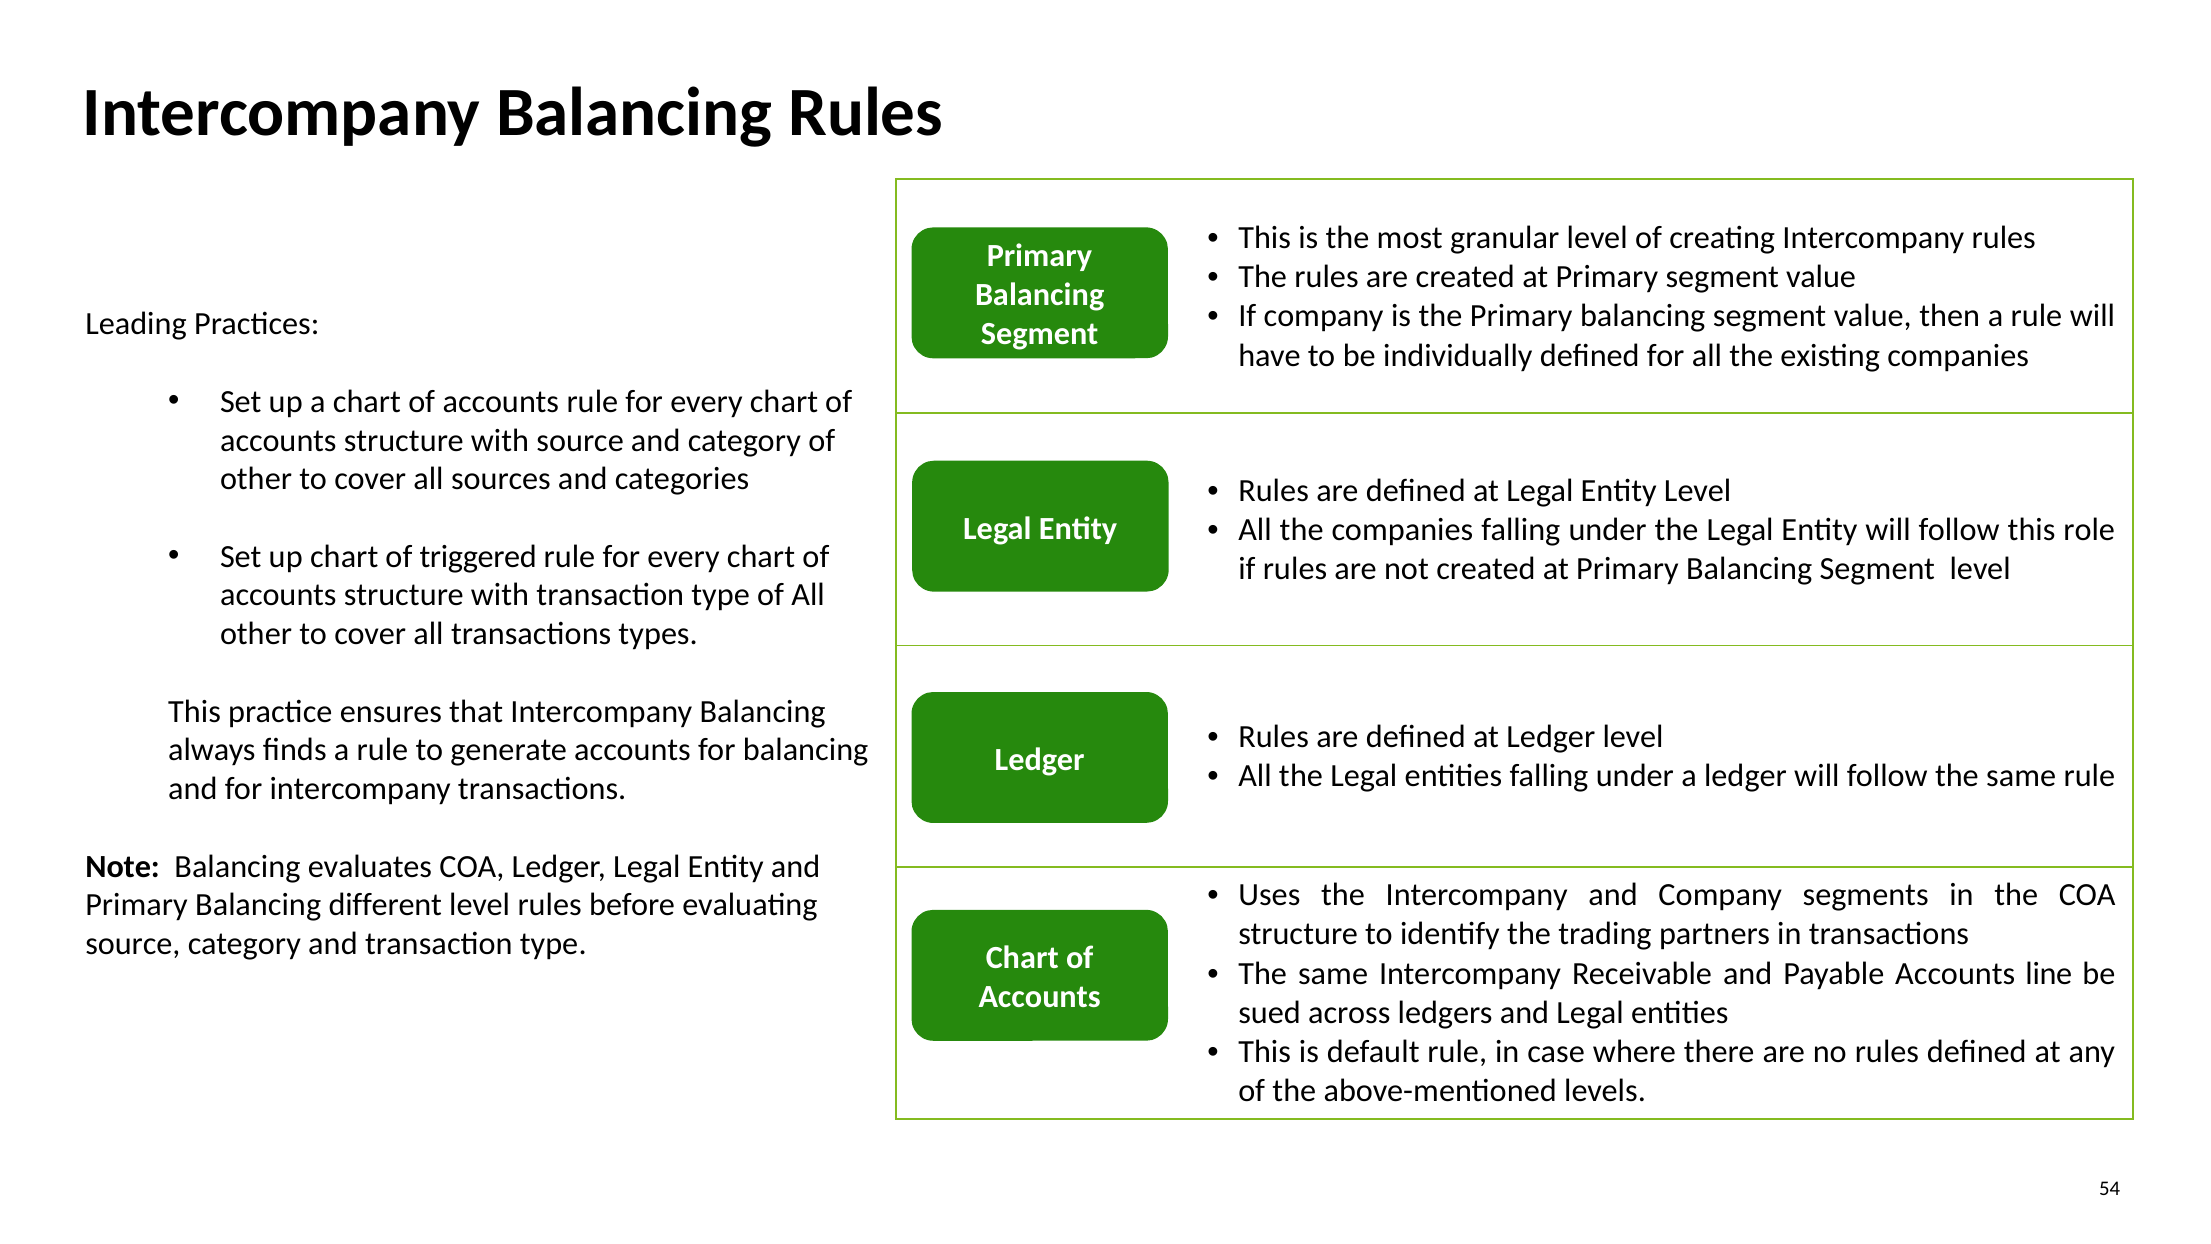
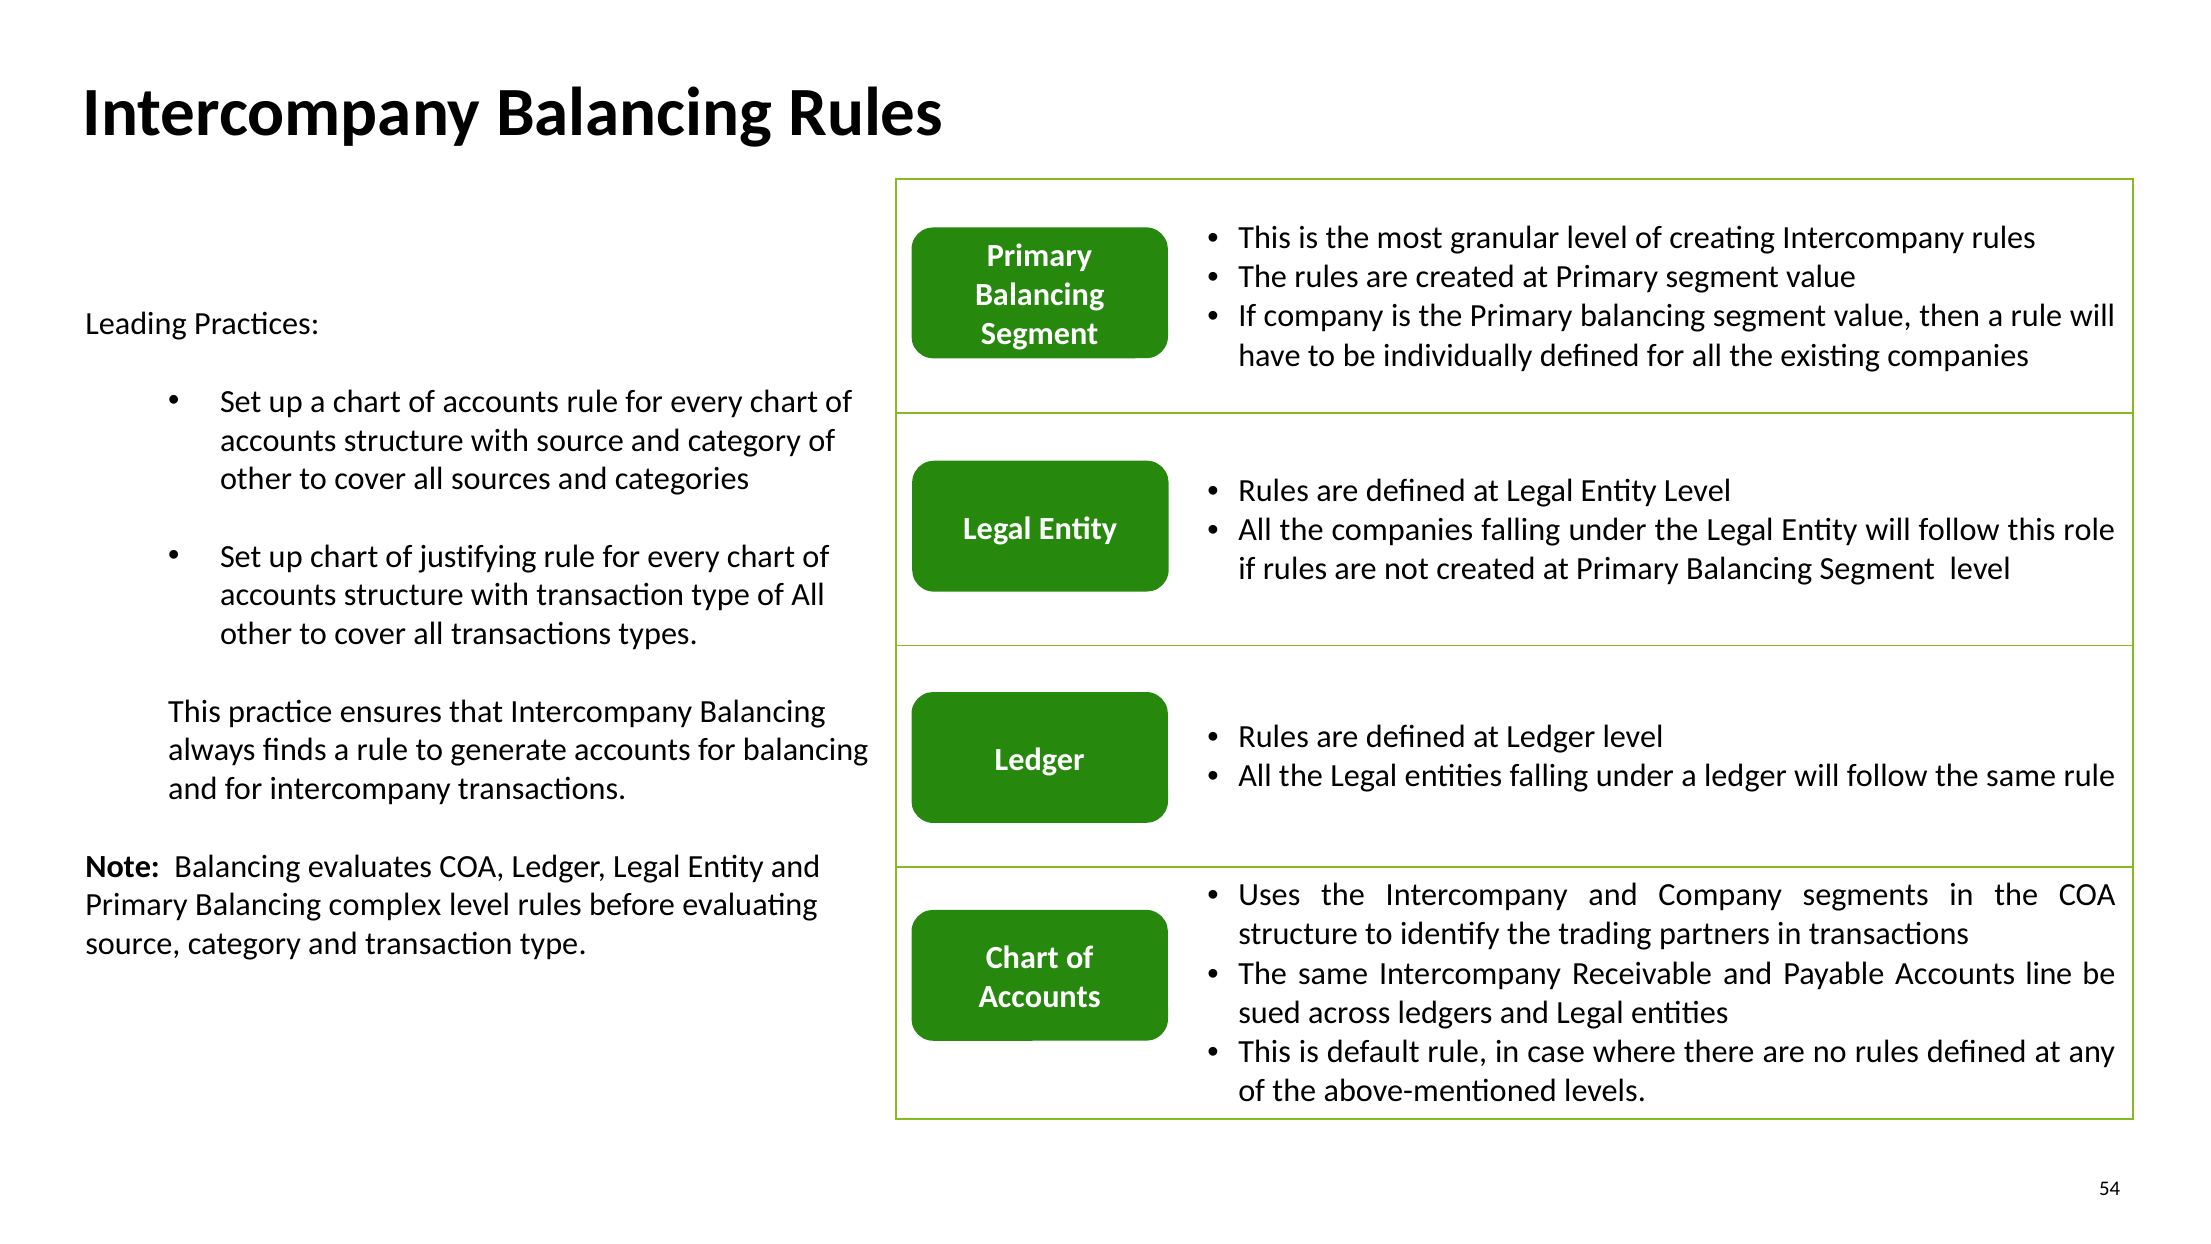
triggered: triggered -> justifying (478, 556)
different: different -> complex (385, 905)
